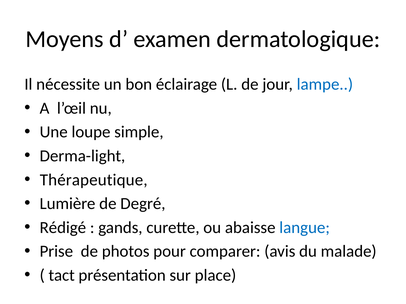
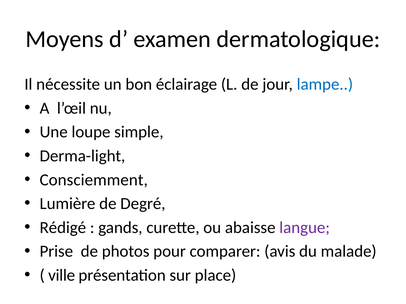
Thérapeutique: Thérapeutique -> Consciemment (94, 180)
langue colour: blue -> purple (305, 228)
tact: tact -> ville (62, 276)
